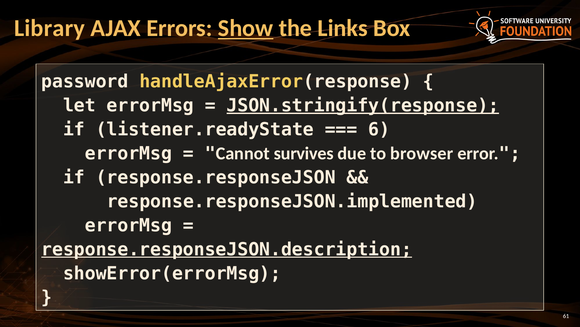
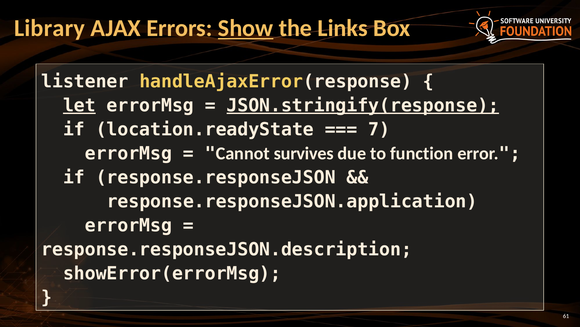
password: password -> listener (85, 81)
let underline: none -> present (79, 105)
listener.readyState: listener.readyState -> location.readyState (205, 129)
6: 6 -> 7 (379, 129)
browser: browser -> function (422, 153)
response.responseJSON.implemented: response.responseJSON.implemented -> response.responseJSON.application (292, 201)
response.responseJSON.description underline: present -> none (227, 249)
